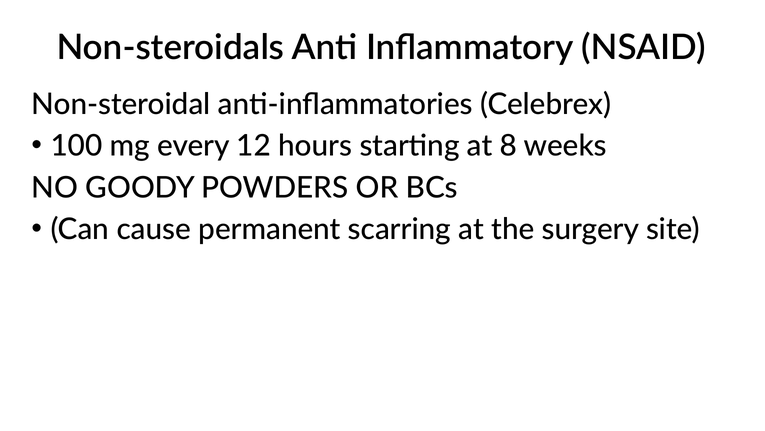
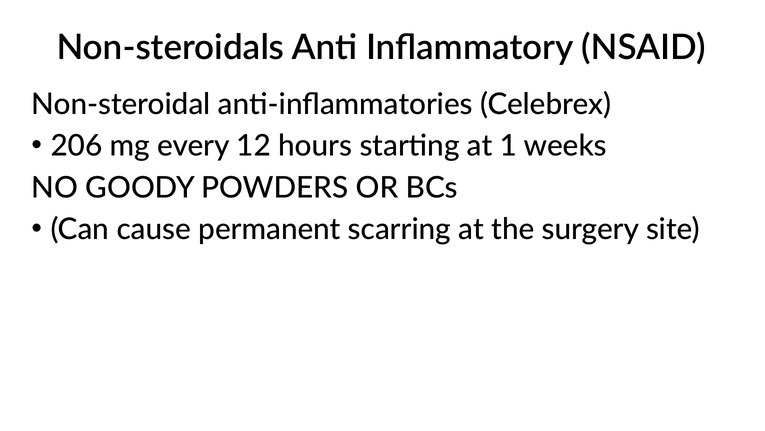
100: 100 -> 206 (76, 146)
8: 8 -> 1 (508, 146)
